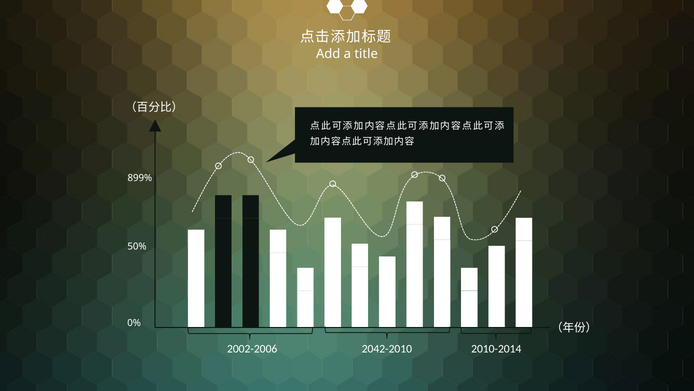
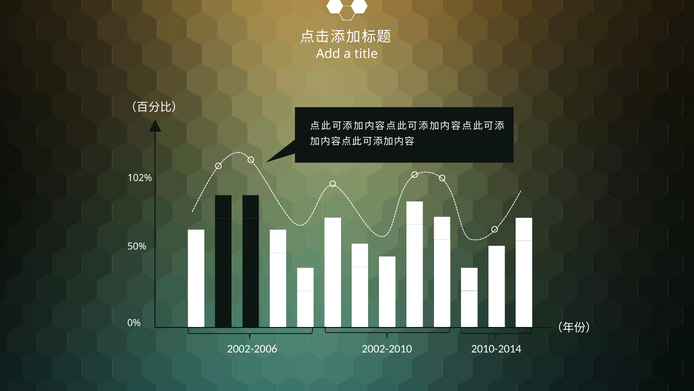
899%: 899% -> 102% (140, 178)
2042-2010: 2042-2010 -> 2002-2010 (387, 349)
